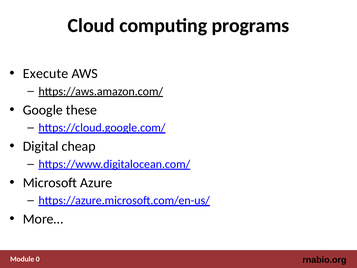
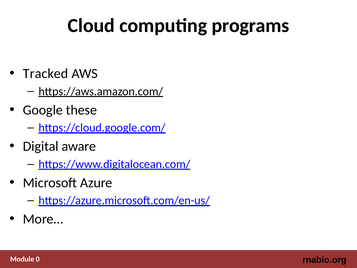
Execute: Execute -> Tracked (46, 74)
cheap: cheap -> aware (79, 146)
